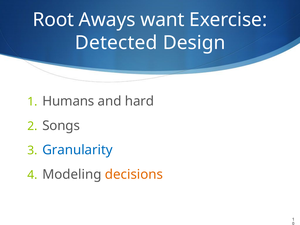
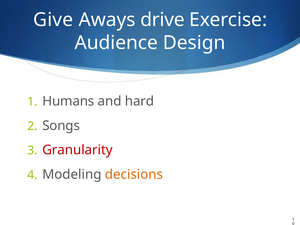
Root: Root -> Give (53, 20)
want: want -> drive (162, 20)
Detected: Detected -> Audience (116, 43)
Granularity colour: blue -> red (77, 150)
